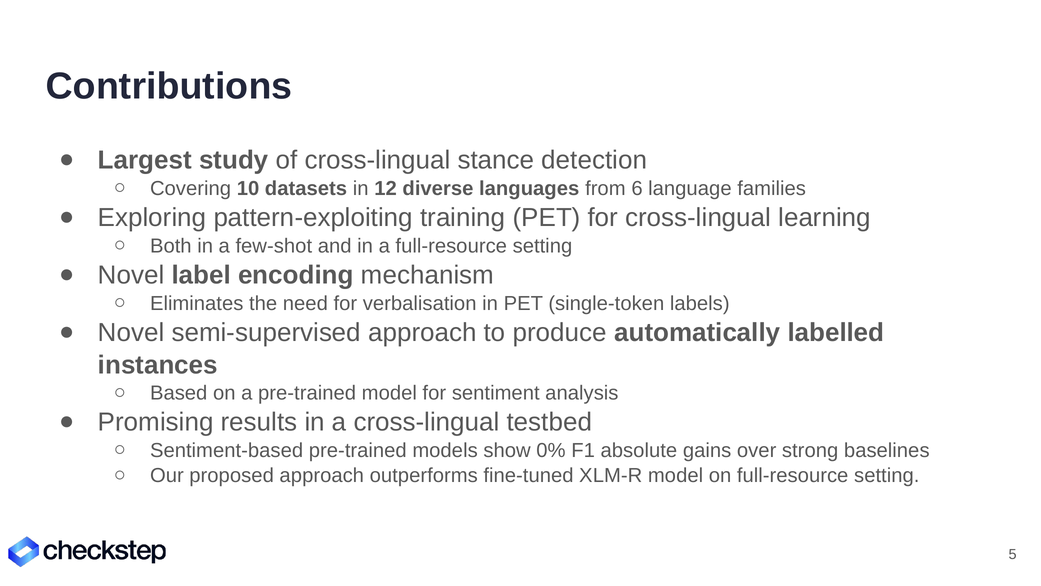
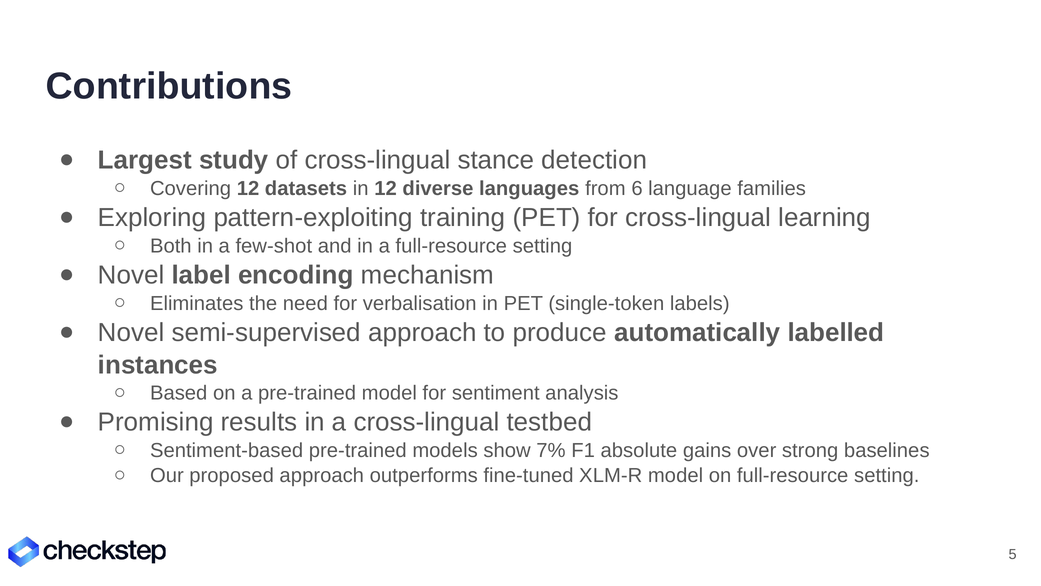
Covering 10: 10 -> 12 (248, 188)
0%: 0% -> 7% (551, 450)
